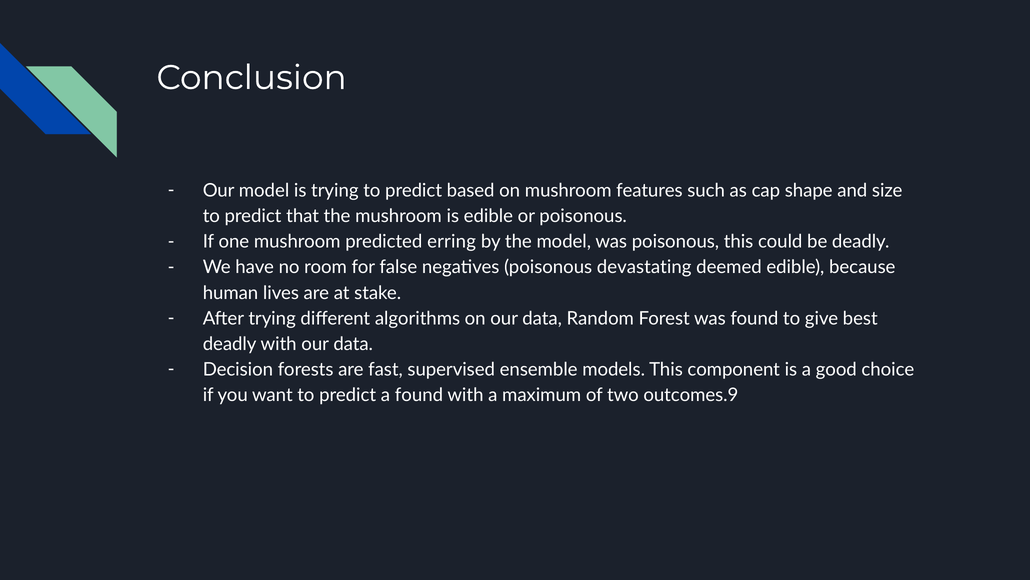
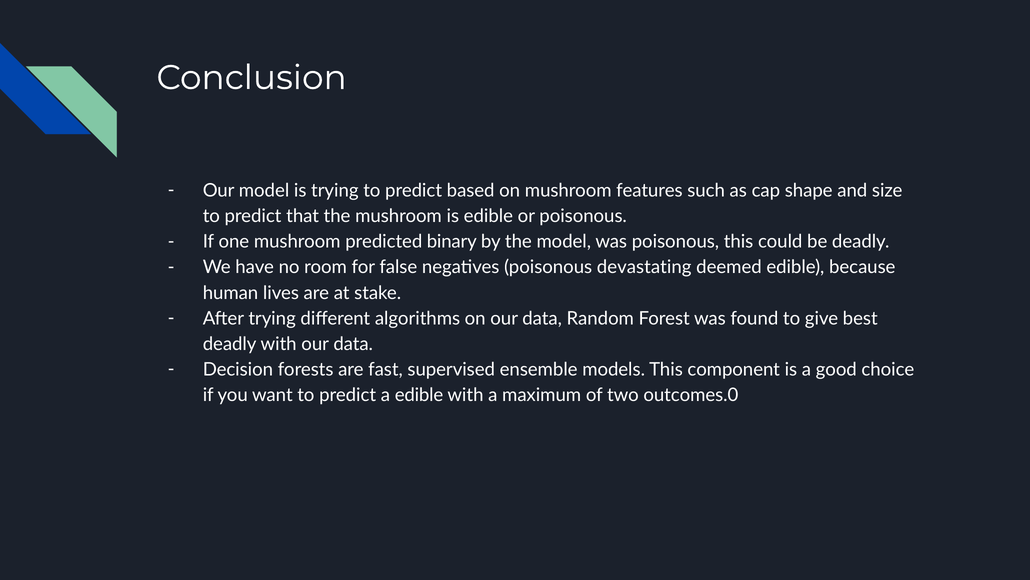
erring: erring -> binary (452, 242)
a found: found -> edible (419, 395)
outcomes.9: outcomes.9 -> outcomes.0 (691, 395)
